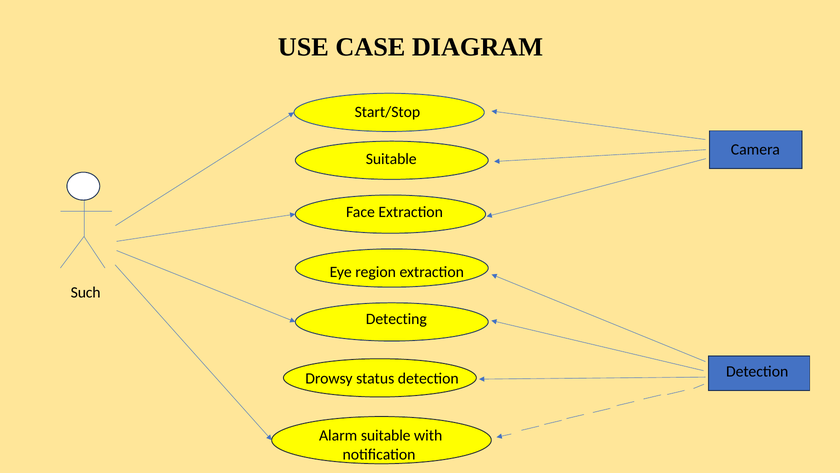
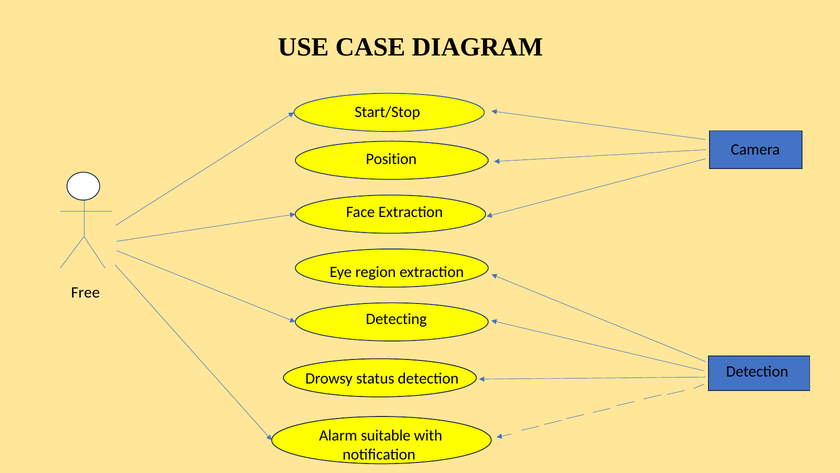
Suitable: Suitable -> Position (391, 159)
Such: Such -> Free (85, 292)
